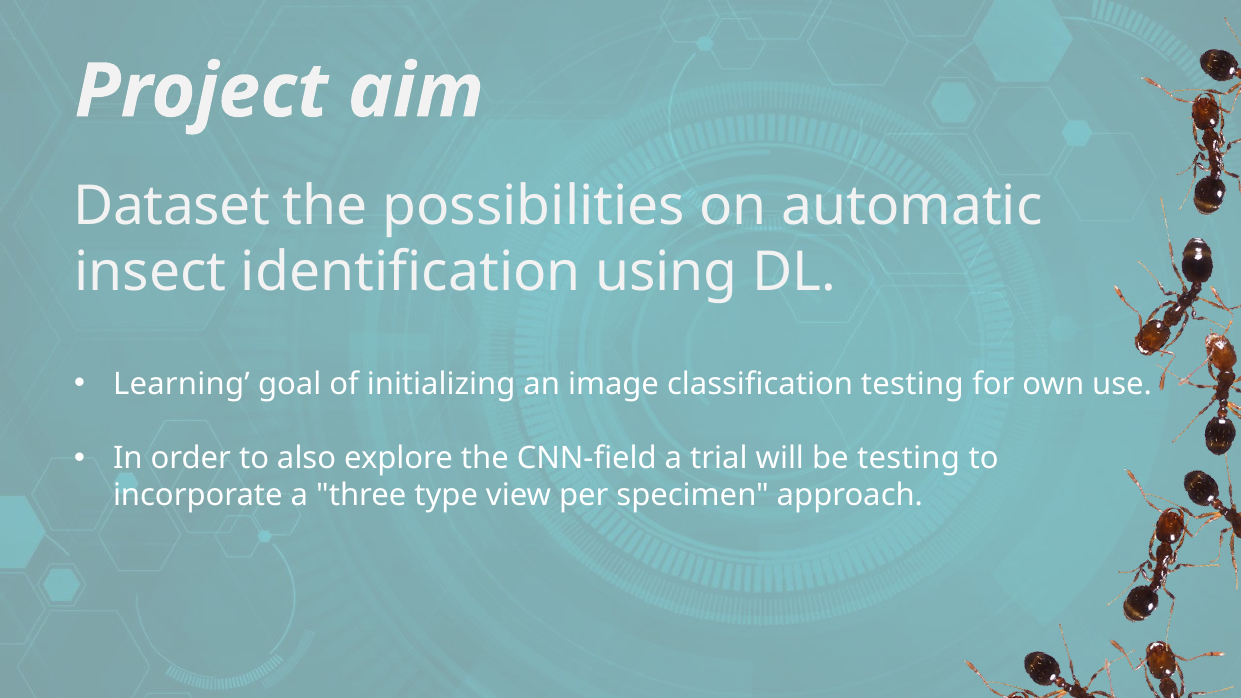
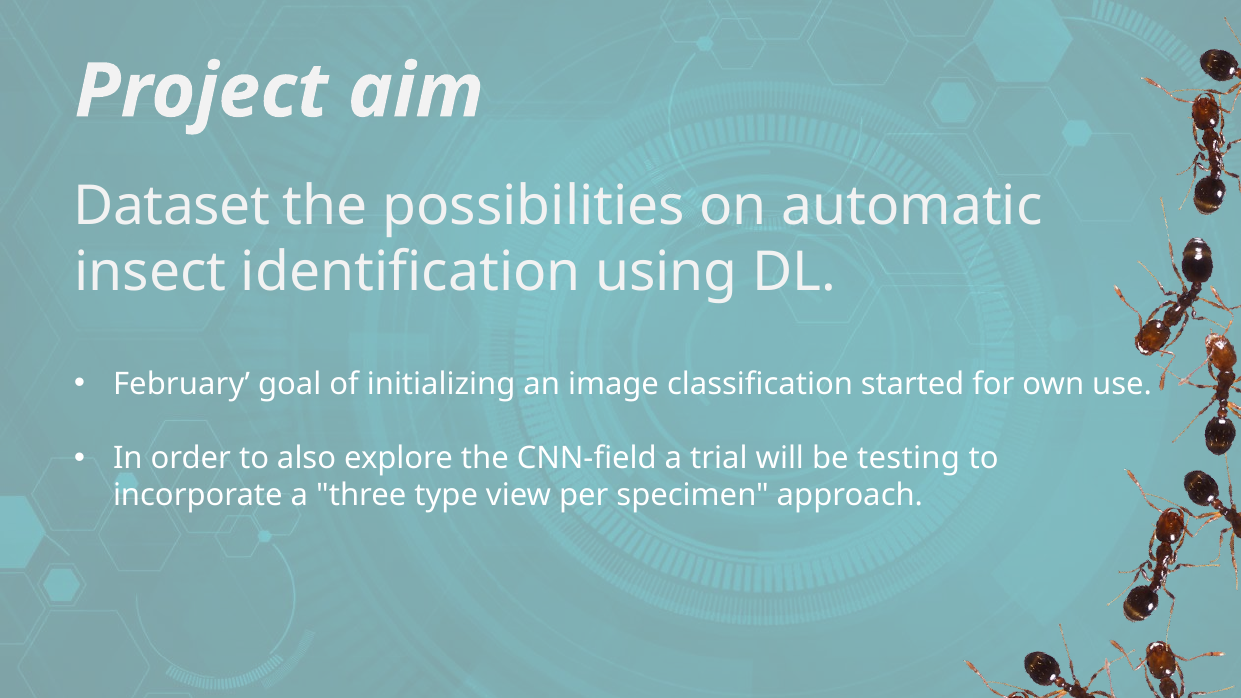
Learning: Learning -> February (181, 384)
classification testing: testing -> started (913, 384)
